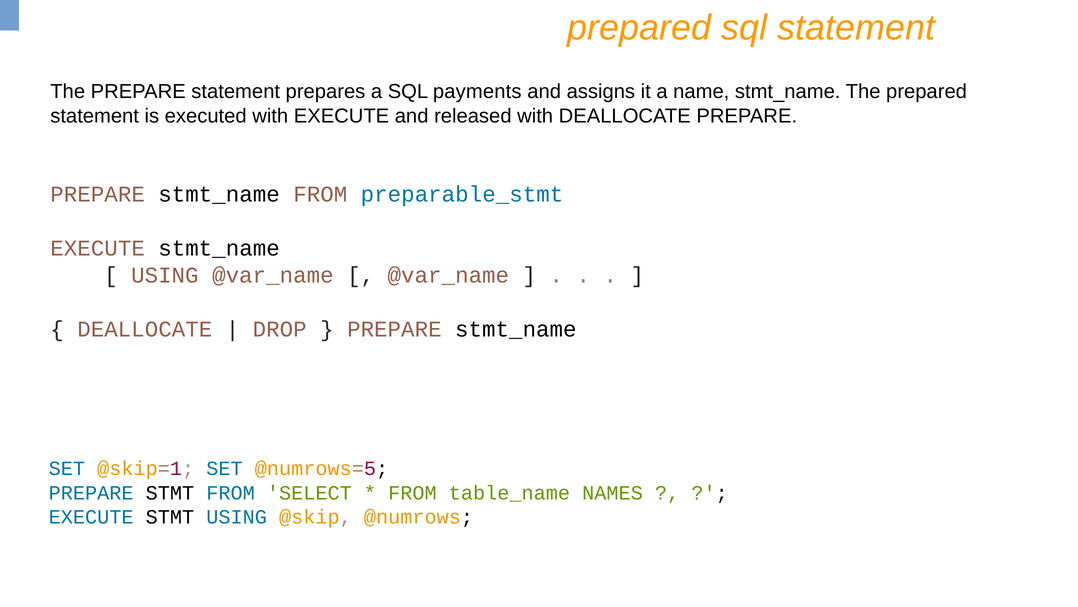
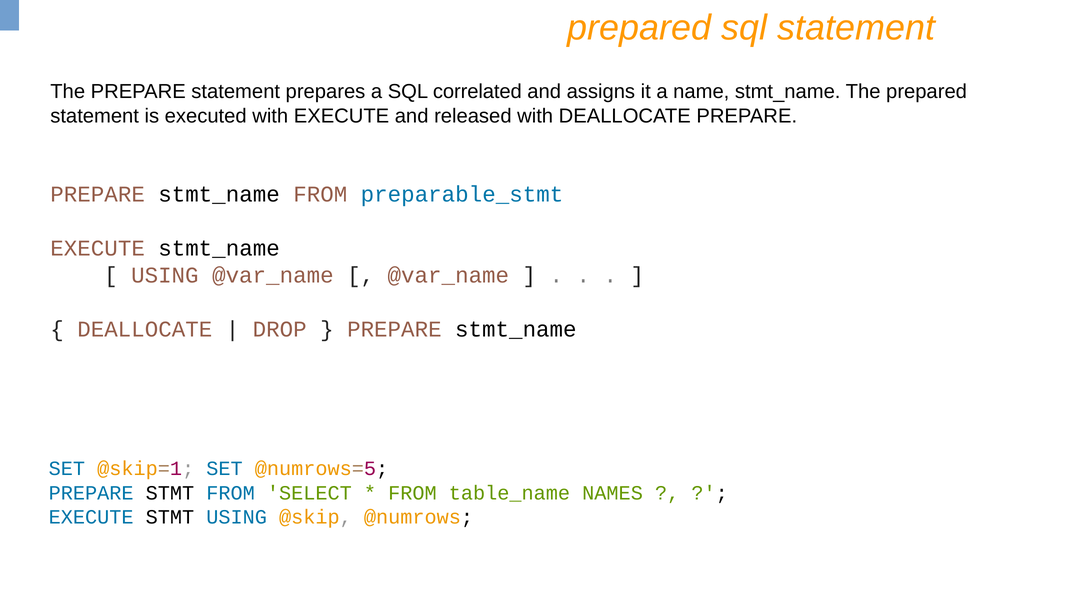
payments: payments -> correlated (477, 92)
